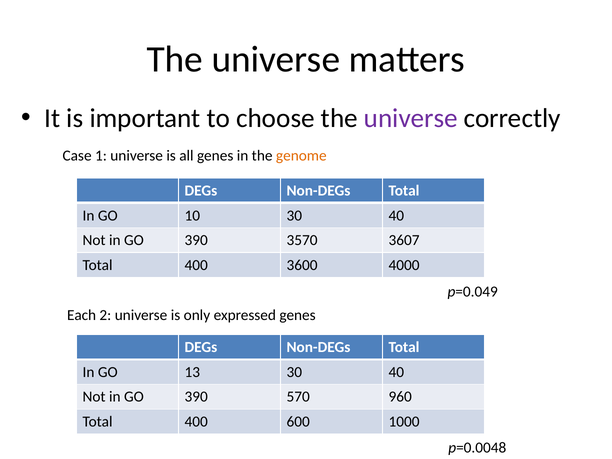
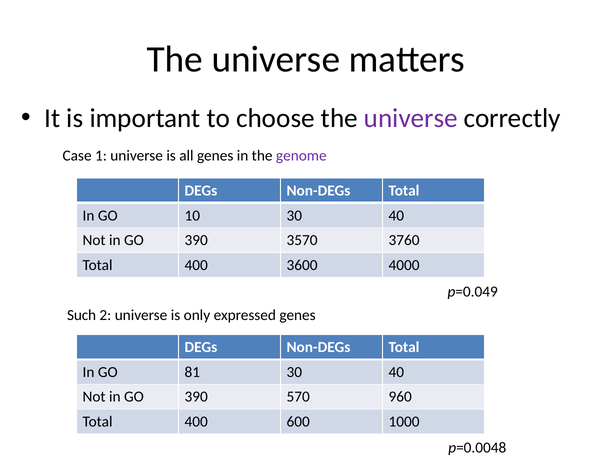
genome colour: orange -> purple (301, 156)
3607: 3607 -> 3760 (404, 240)
Each: Each -> Such (82, 315)
13: 13 -> 81 (192, 372)
